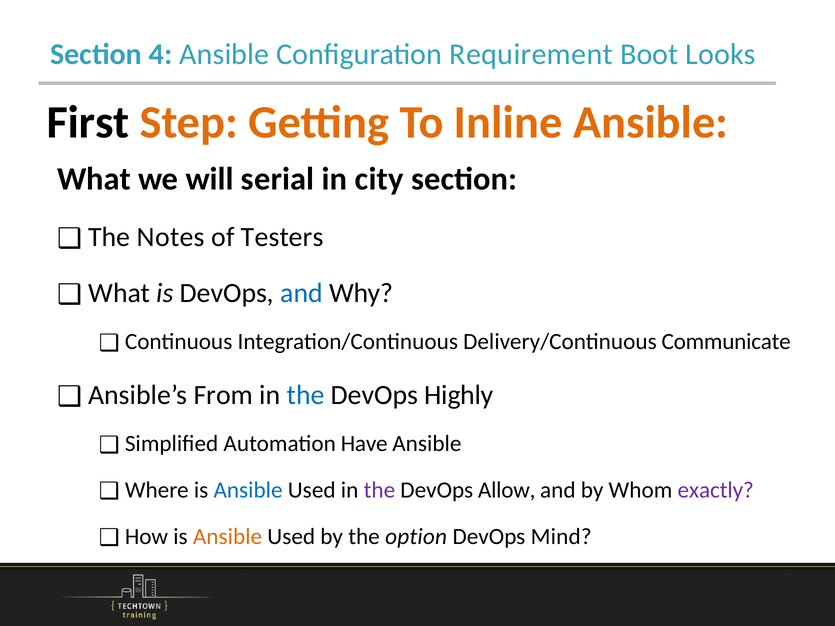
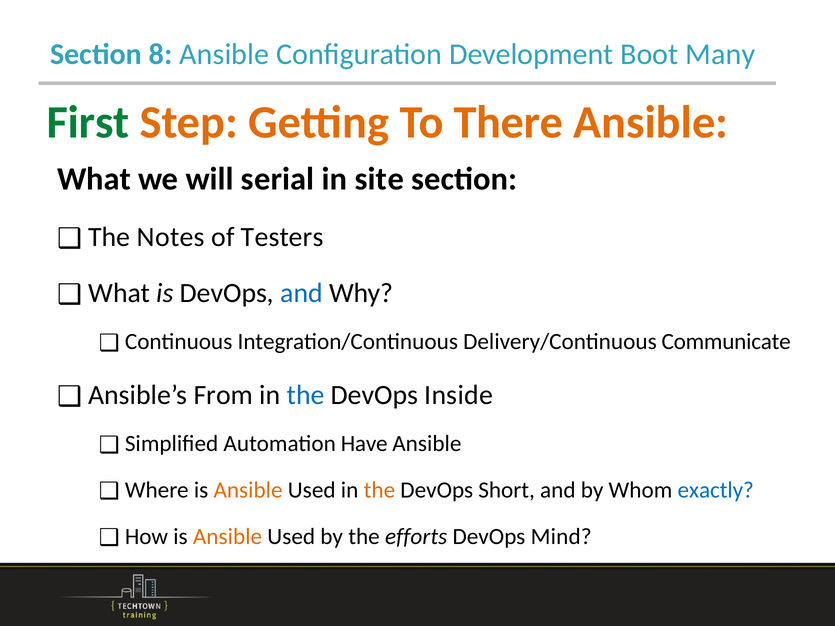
4: 4 -> 8 (161, 54)
Requirement: Requirement -> Development (531, 54)
Looks: Looks -> Many (720, 54)
First colour: black -> green (88, 123)
Inline: Inline -> There (509, 123)
city: city -> site (379, 179)
Highly: Highly -> Inside (459, 395)
Ansible colour: blue -> orange (248, 490)
the colour: purple -> orange (379, 490)
Allow: Allow -> Short (507, 490)
exactly colour: purple -> blue (716, 490)
option: option -> efforts (416, 537)
